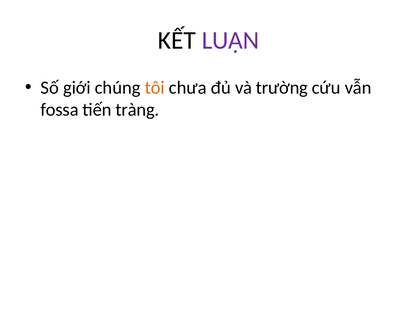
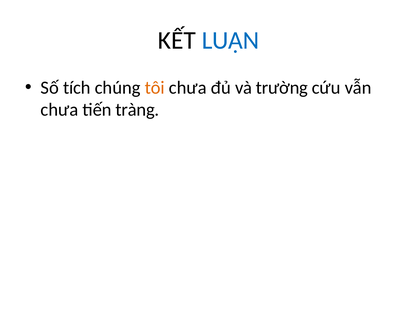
LUẬN colour: purple -> blue (230, 40)
giới: giới -> tích (77, 87)
fossa: fossa -> chưa (59, 110)
